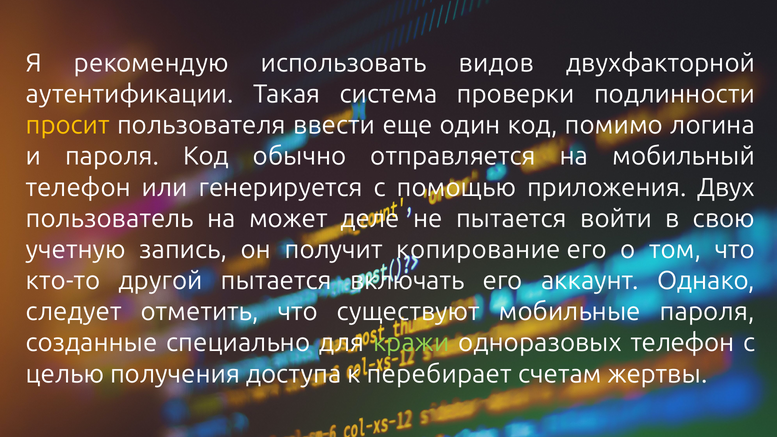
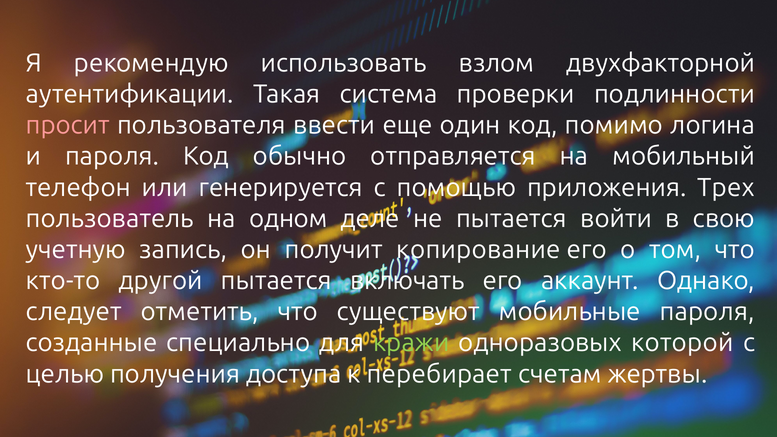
видов: видов -> взлом (497, 63)
просит colour: yellow -> pink (68, 125)
Двух: Двух -> Трех (726, 188)
может: может -> одном (288, 219)
одноразовых телефон: телефон -> которой (682, 343)
